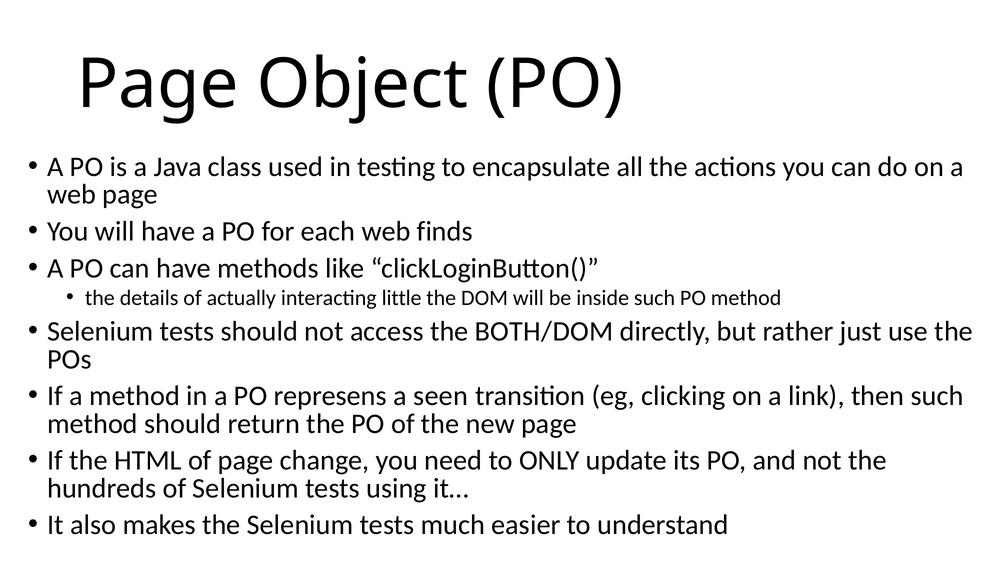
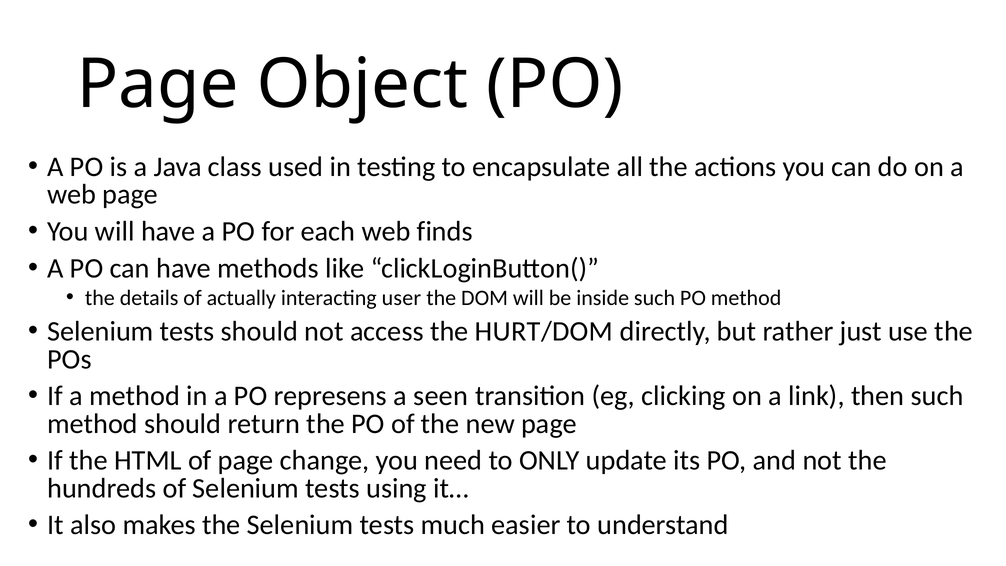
little: little -> user (401, 298)
BOTH/DOM: BOTH/DOM -> HURT/DOM (544, 332)
